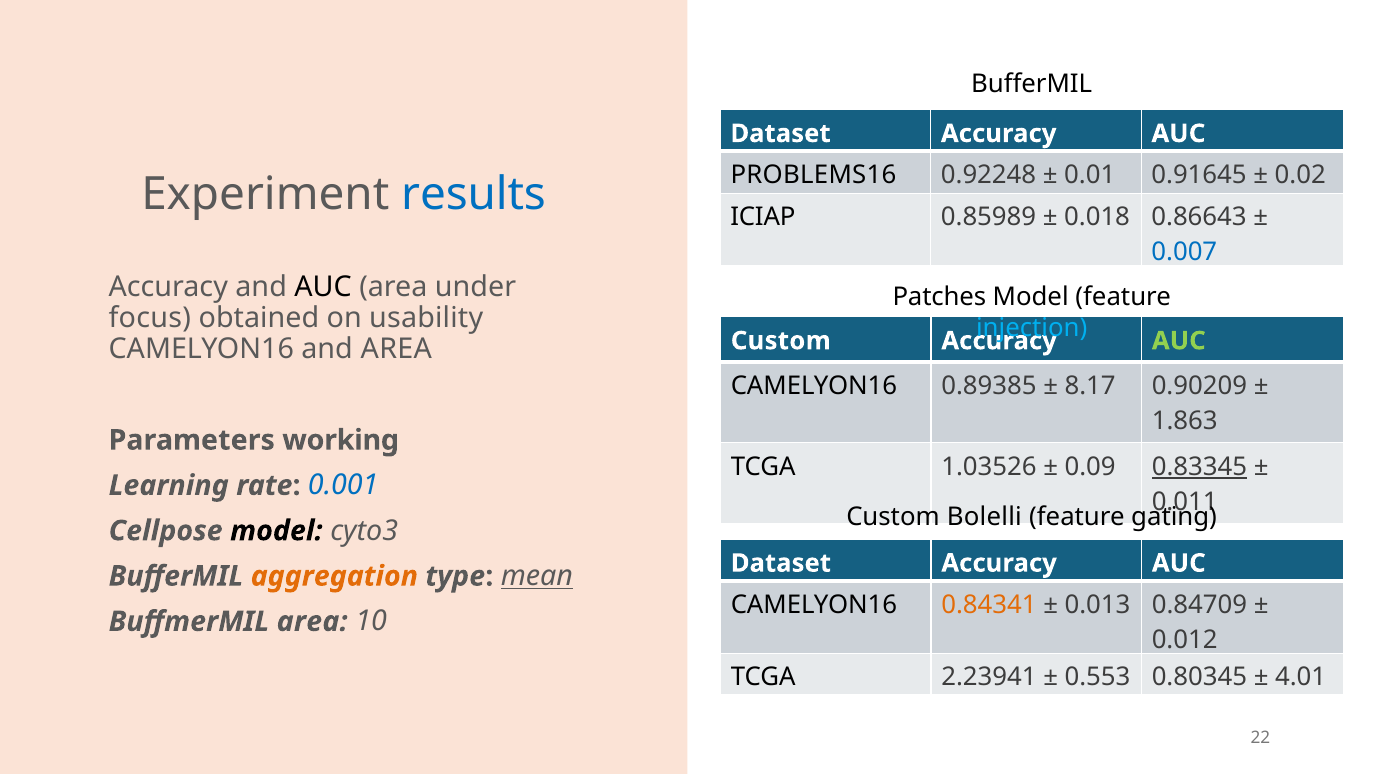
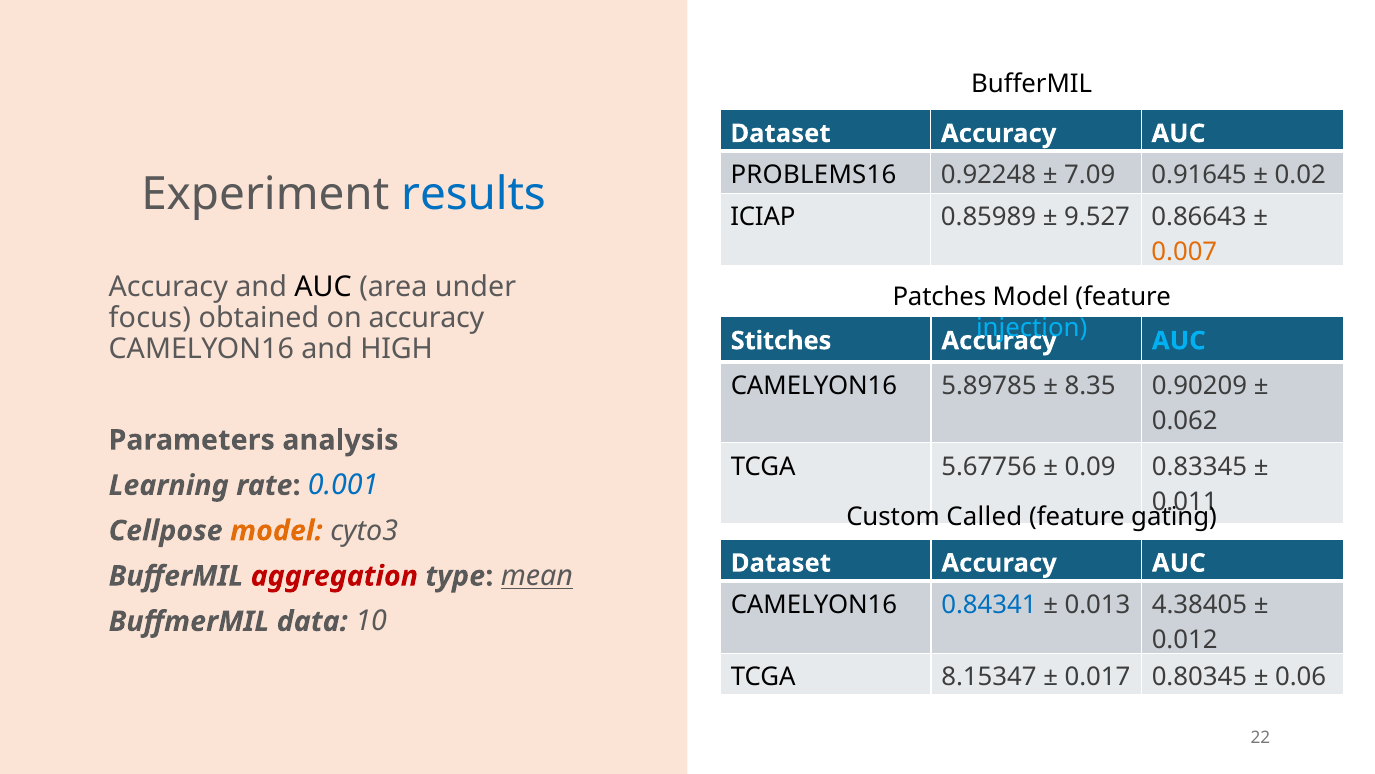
0.01: 0.01 -> 7.09 (1090, 175)
0.018: 0.018 -> 9.527 (1097, 217)
0.007 colour: blue -> orange (1184, 252)
on usability: usability -> accuracy (426, 318)
Custom: Custom -> Stitches (781, 341)
AUC colour: light green -> light blue (1179, 341)
and AREA: AREA -> HIGH (397, 349)
0.89385: 0.89385 -> 5.89785 (989, 386)
8.17: 8.17 -> 8.35 (1090, 386)
1.863: 1.863 -> 0.062 (1185, 421)
working: working -> analysis (340, 440)
1.03526: 1.03526 -> 5.67756 (989, 467)
0.83345 underline: present -> none (1199, 467)
Bolelli: Bolelli -> Called (984, 517)
model colour: black -> orange (276, 530)
aggregation colour: orange -> red (334, 576)
0.84341 colour: orange -> blue (989, 605)
0.84709: 0.84709 -> 4.38405 (1199, 605)
BuffmerMIL area: area -> data (312, 621)
2.23941: 2.23941 -> 8.15347 (989, 677)
0.553: 0.553 -> 0.017 (1097, 677)
4.01: 4.01 -> 0.06 (1301, 677)
